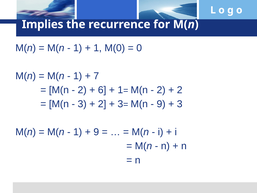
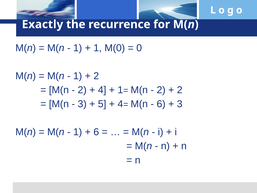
Implies: Implies -> Exactly (42, 24)
7: 7 -> 2 (96, 76)
6: 6 -> 4 (102, 90)
2: 2 -> 5 (102, 104)
3: 3 -> 4 (120, 104)
9: 9 -> 6 (161, 104)
9: 9 -> 6 (96, 132)
